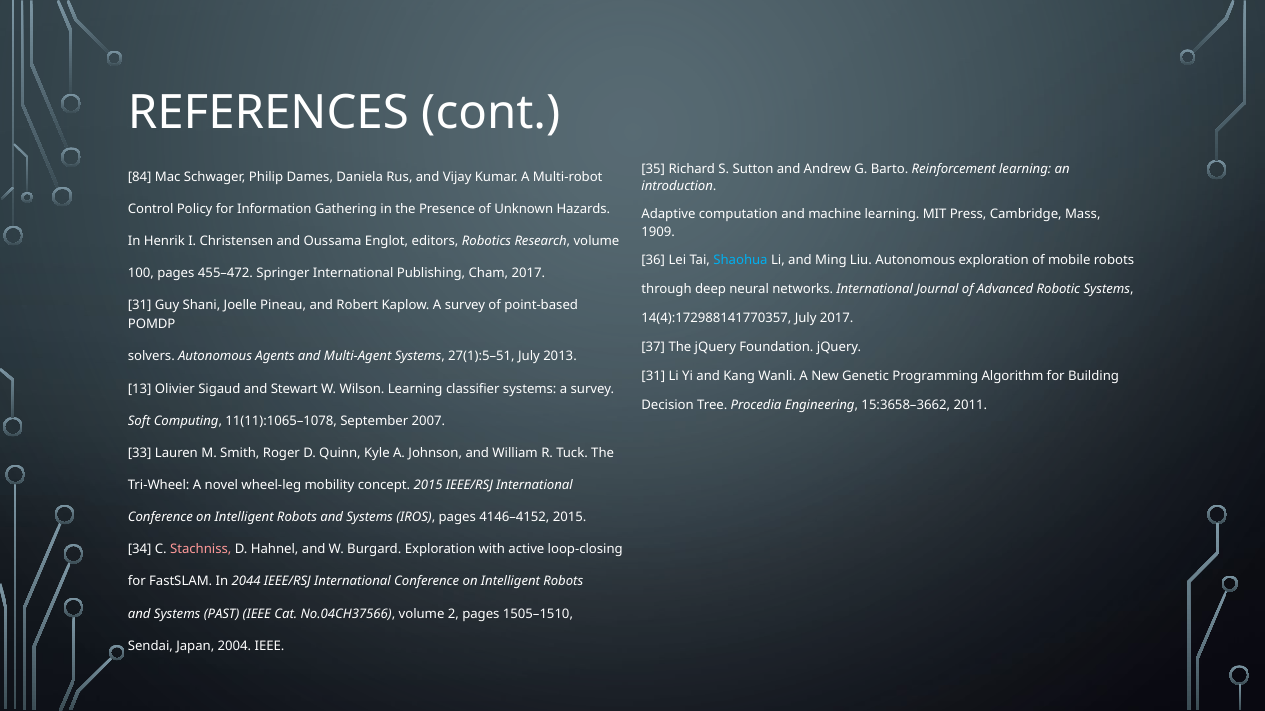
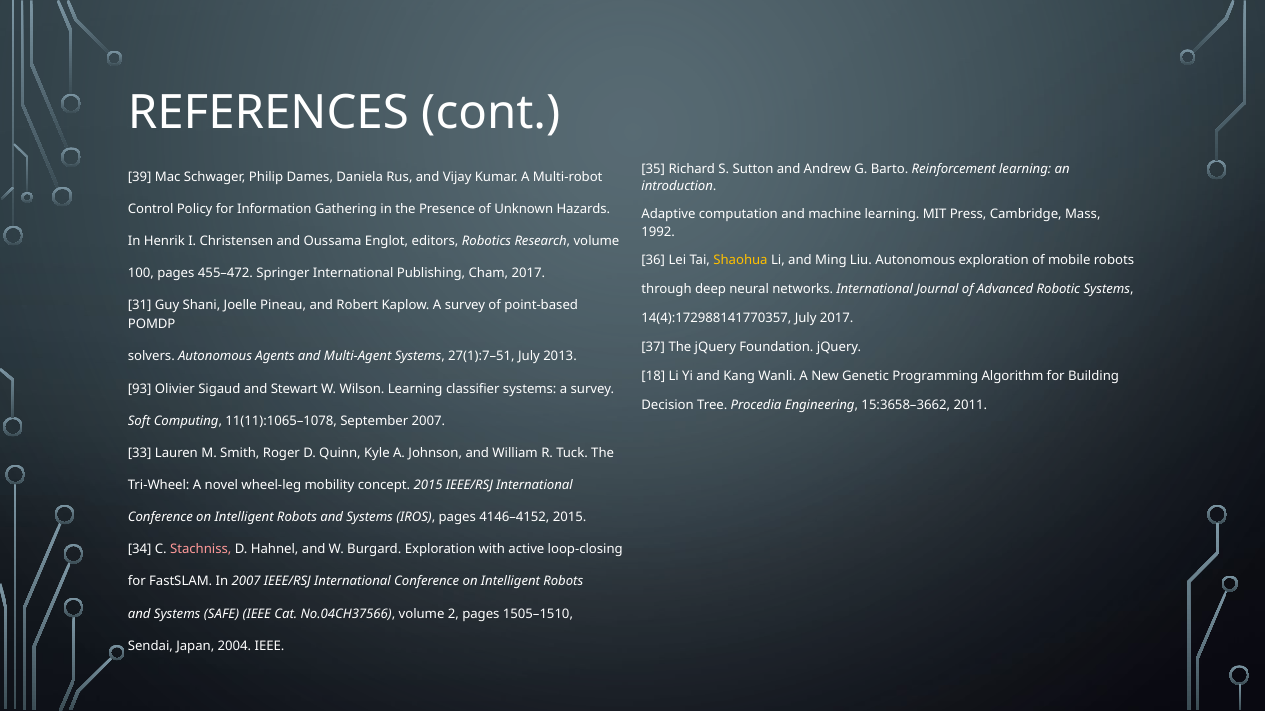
84: 84 -> 39 (140, 177)
1909: 1909 -> 1992 (658, 232)
Shaohua colour: light blue -> yellow (741, 261)
27(1):5–51: 27(1):5–51 -> 27(1):7–51 (481, 357)
31: 31 -> 18 (653, 376)
13: 13 -> 93 (140, 389)
In 2044: 2044 -> 2007 (246, 582)
PAST: PAST -> SAFE (222, 614)
